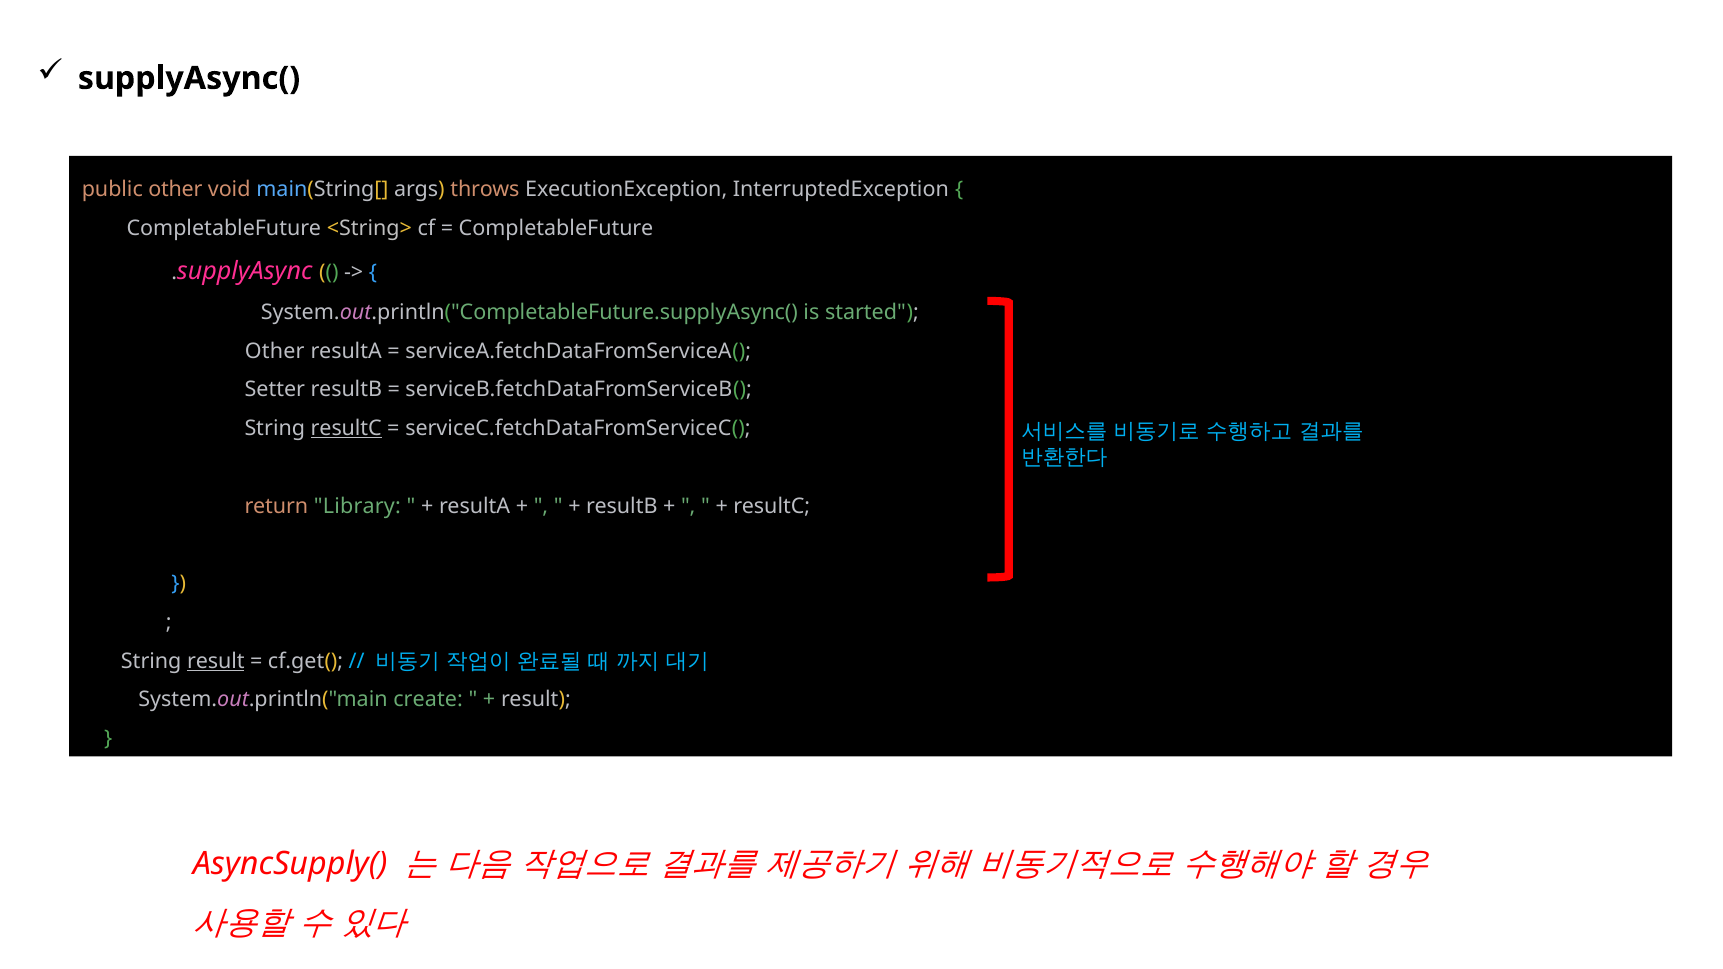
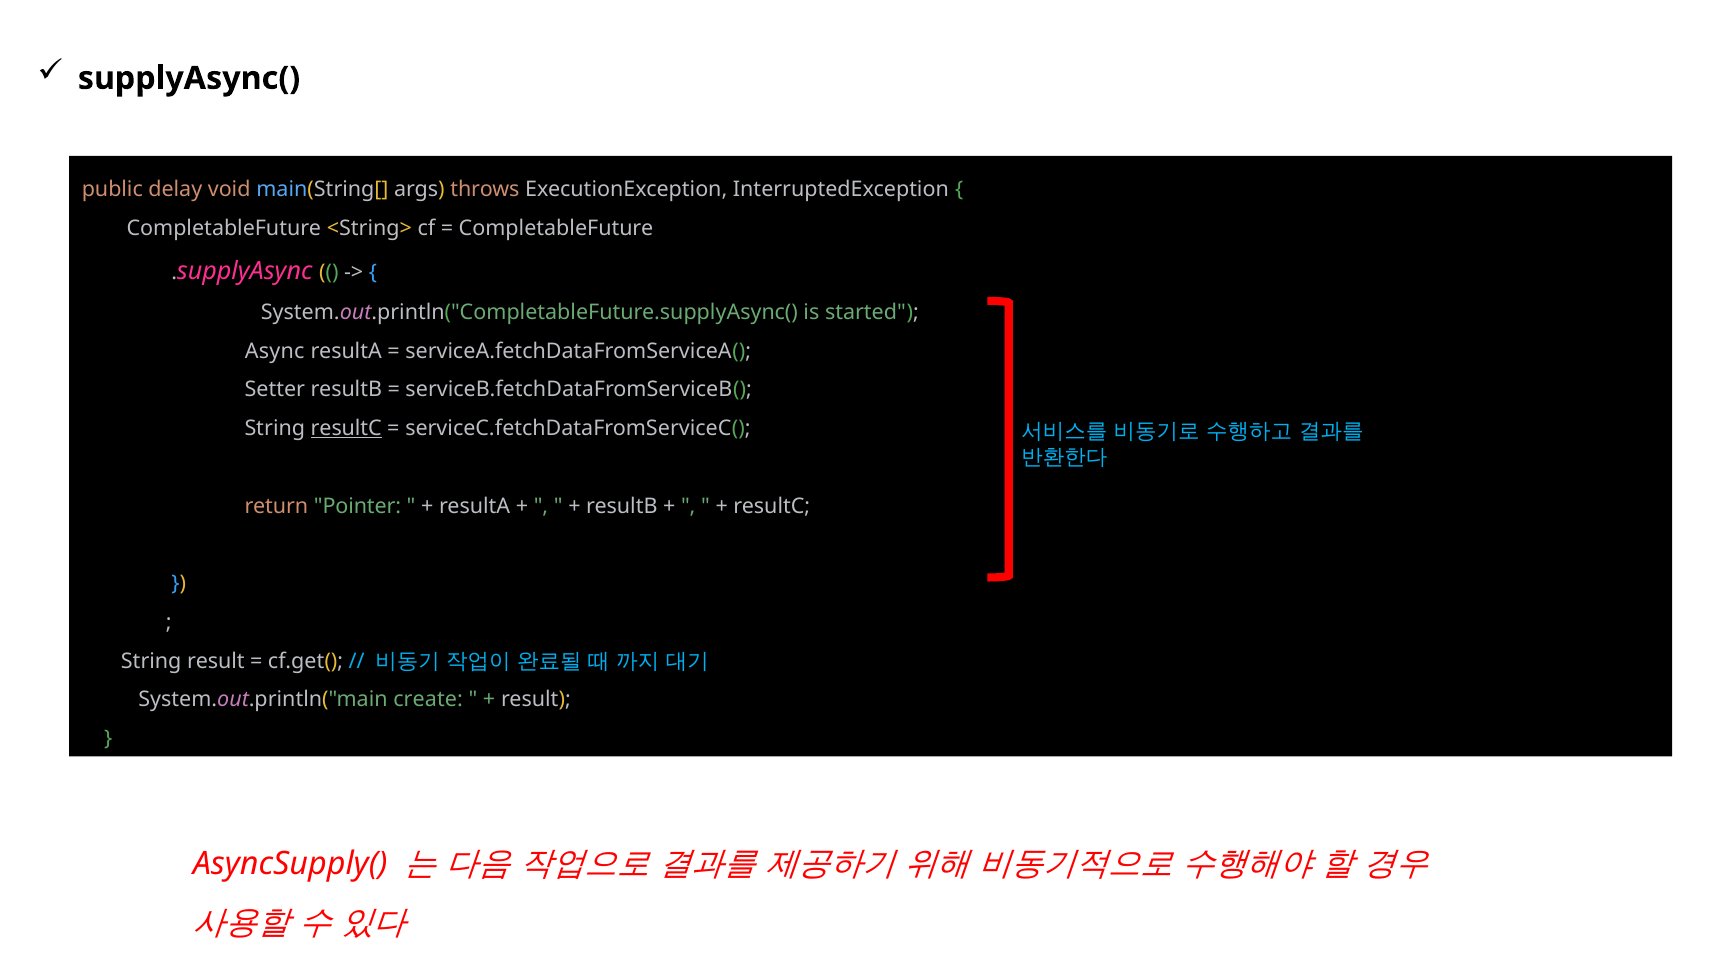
public other: other -> delay (175, 190)
Other: Other -> Async (275, 351)
Library: Library -> Pointer (358, 506)
result underline: present -> none (216, 661)
